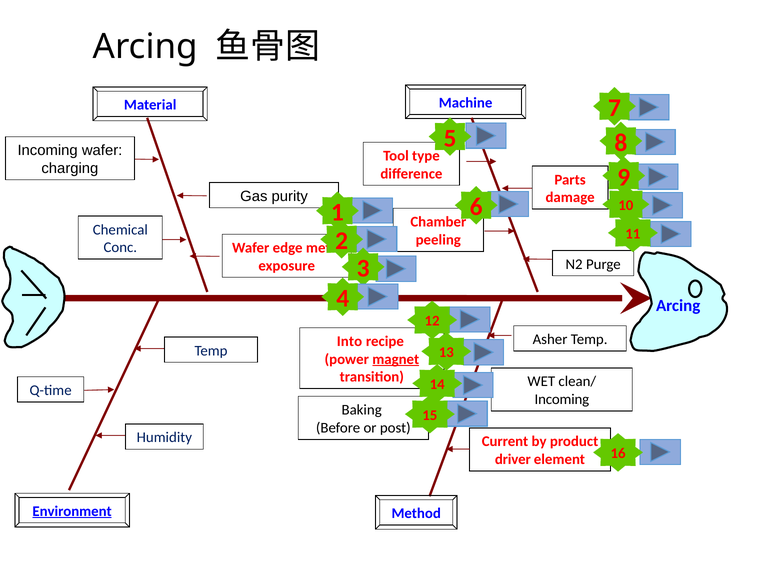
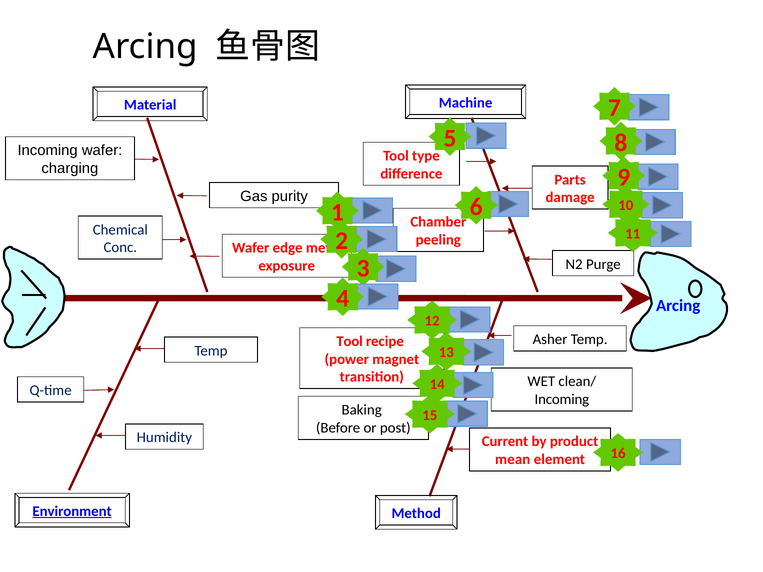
Into: Into -> Tool (350, 342)
magnet underline: present -> none (396, 359)
driver: driver -> mean (513, 460)
